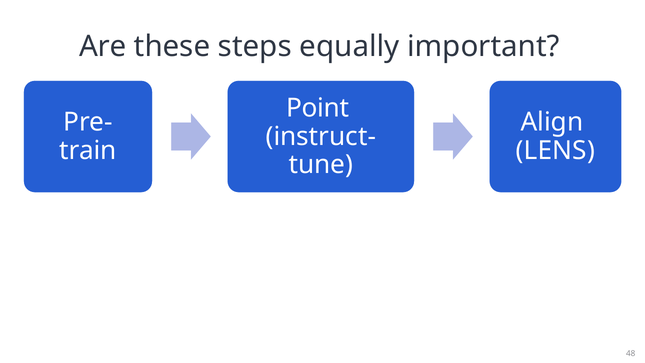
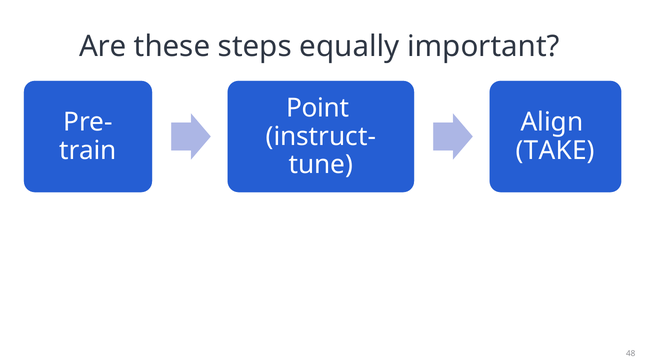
LENS: LENS -> TAKE (555, 150)
